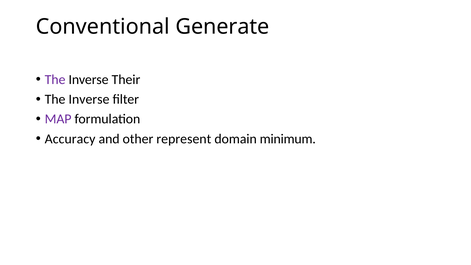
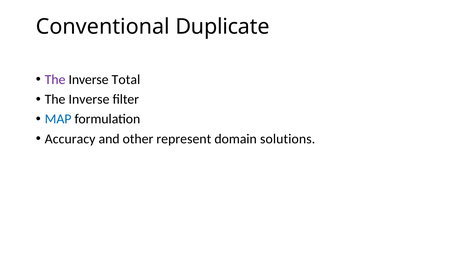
Generate: Generate -> Duplicate (222, 27)
Their: Their -> Total (126, 80)
MAP colour: purple -> blue (58, 119)
minimum: minimum -> solutions (288, 139)
